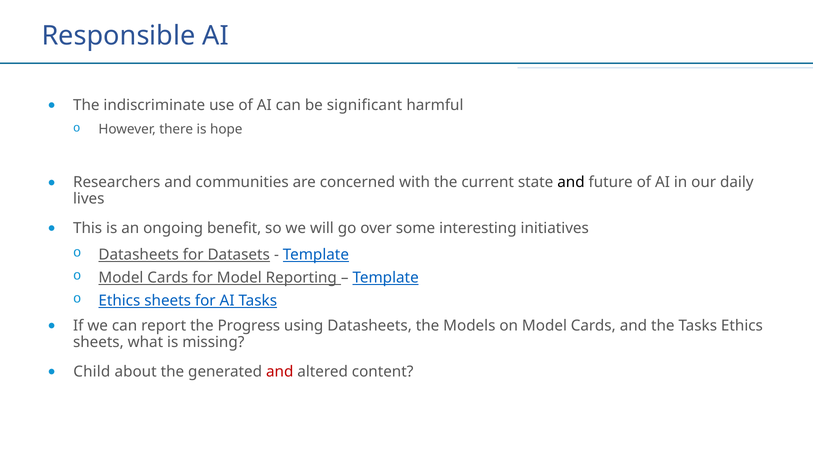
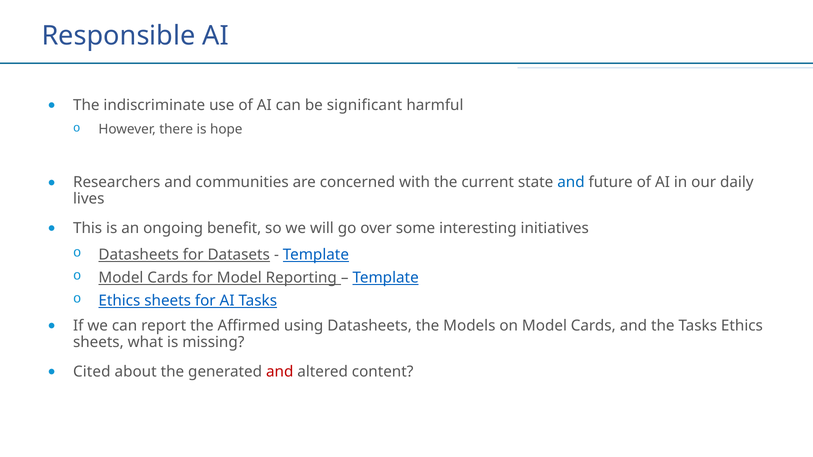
and colour: black -> blue (571, 183)
Progress: Progress -> Affirmed (249, 326)
Child: Child -> Cited (92, 372)
